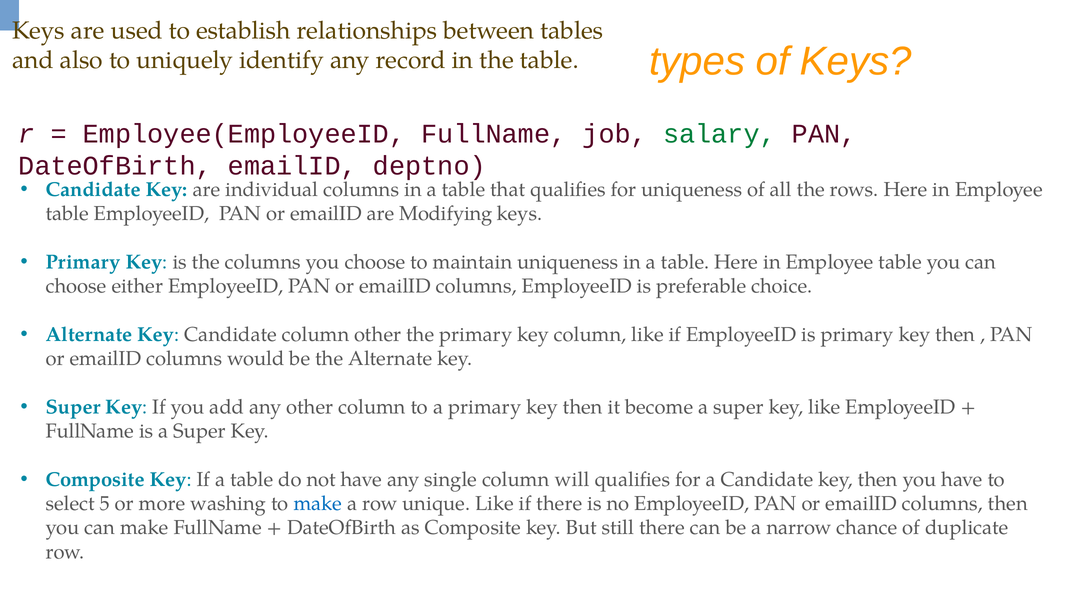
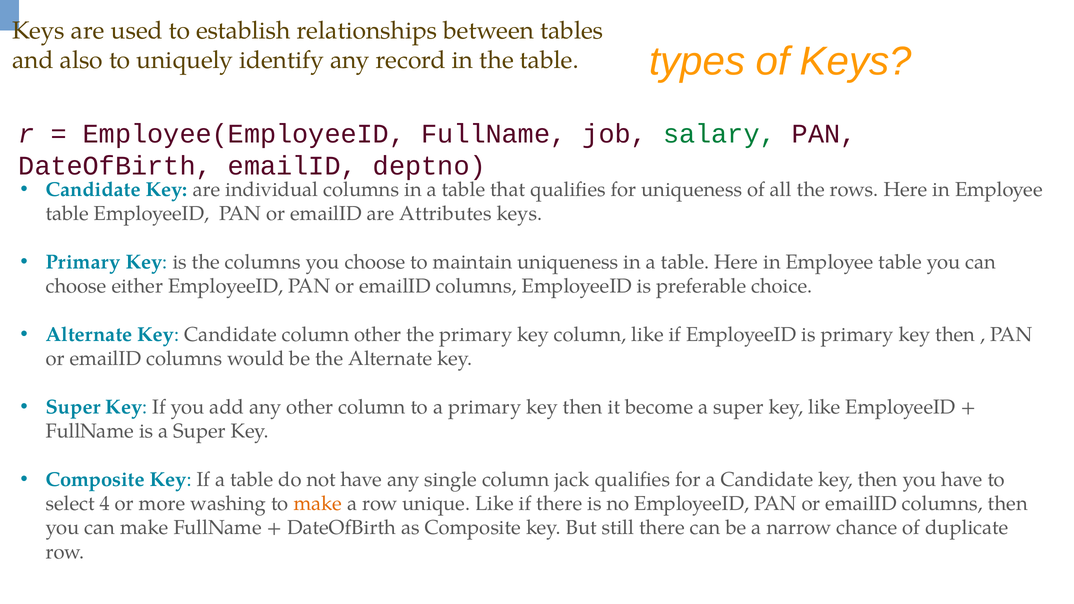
Modifying: Modifying -> Attributes (446, 214)
will: will -> jack (572, 480)
5: 5 -> 4 (105, 504)
make colour: blue -> orange (318, 504)
